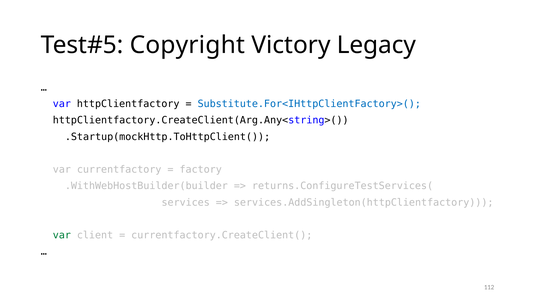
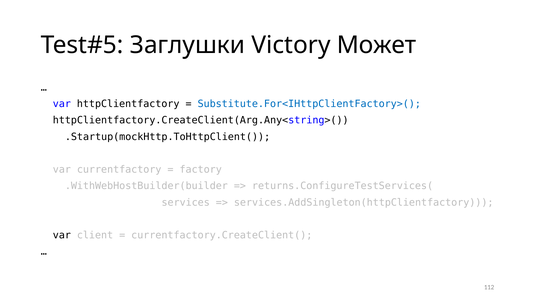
Copyright: Copyright -> Заглушки (188, 45)
Legacy: Legacy -> Может (377, 45)
var colour: green -> black (62, 235)
